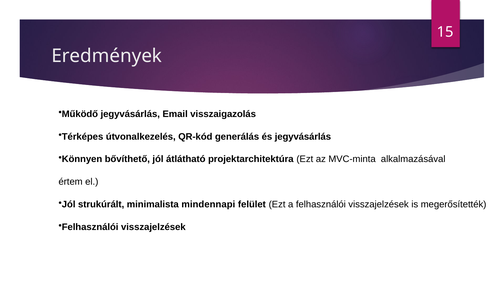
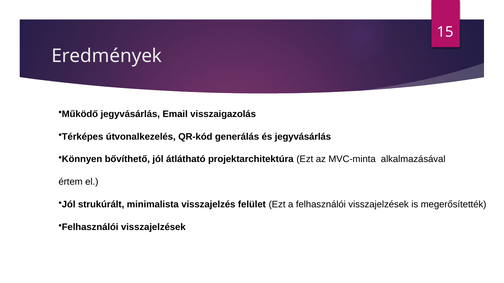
mindennapi: mindennapi -> visszajelzés (208, 205)
